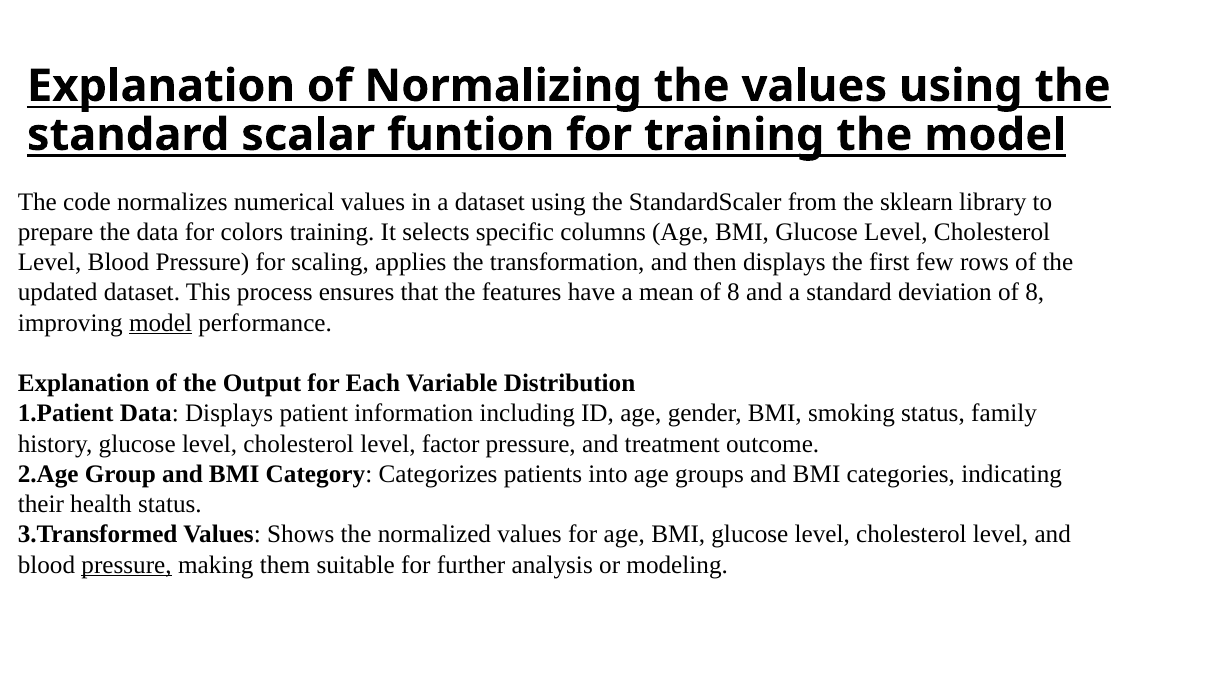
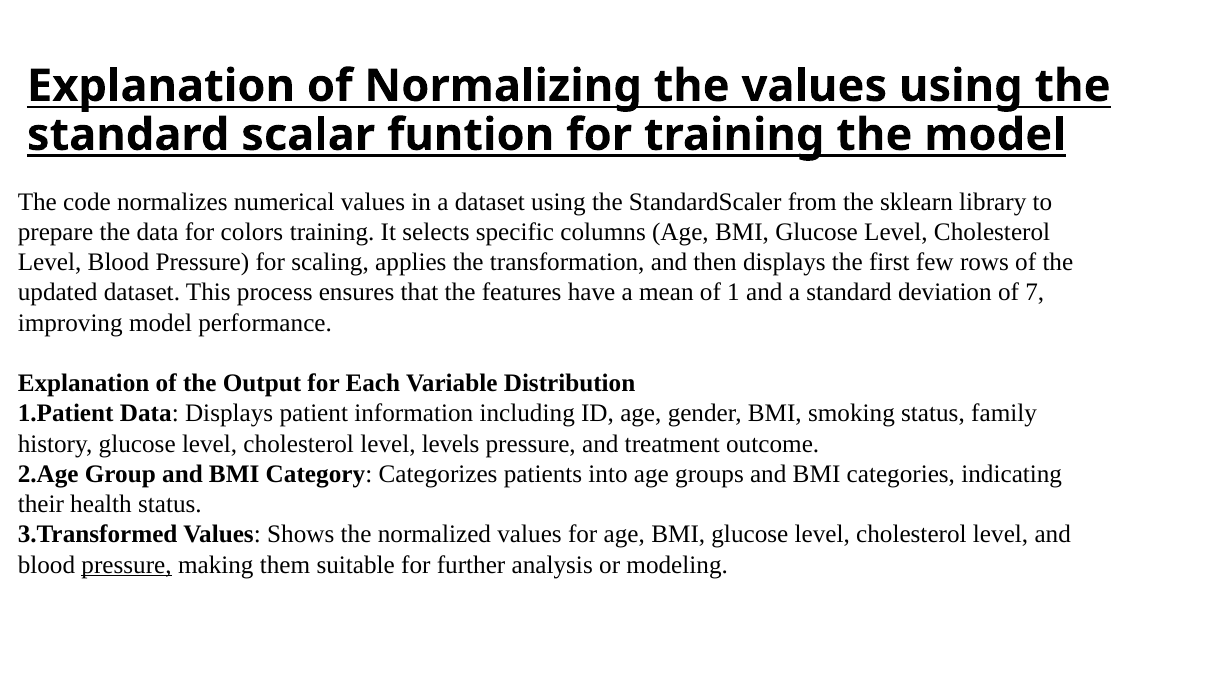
mean of 8: 8 -> 1 (734, 292)
deviation of 8: 8 -> 7 (1035, 292)
model underline: present -> none (160, 323)
factor: factor -> levels (451, 444)
